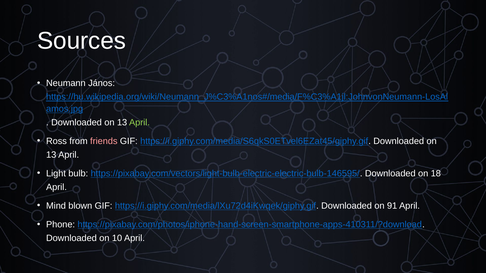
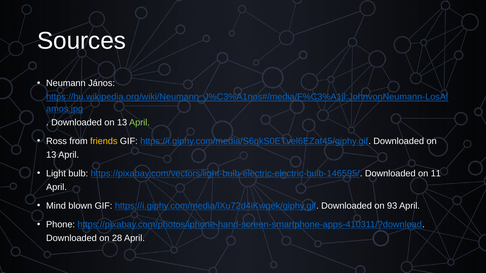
friends colour: pink -> yellow (104, 141)
18: 18 -> 11 (436, 174)
91: 91 -> 93 (392, 206)
10: 10 -> 28 (117, 238)
